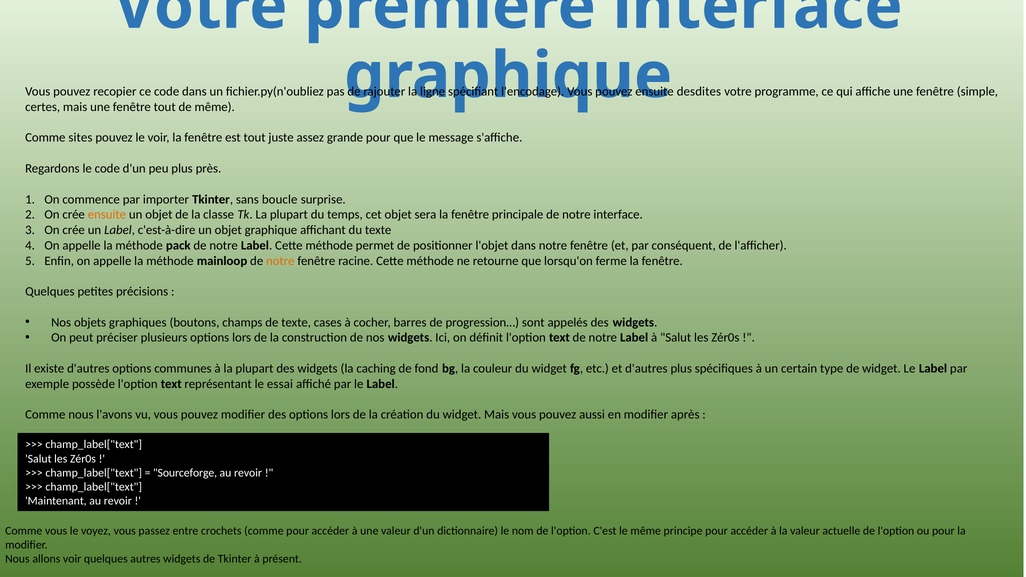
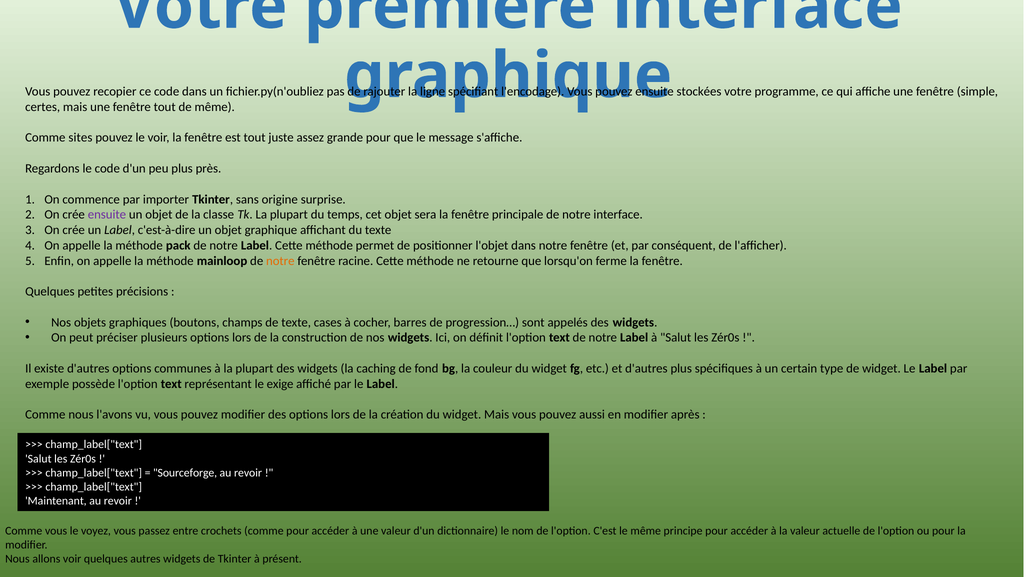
desdites: desdites -> stockées (699, 92)
boucle: boucle -> origine (280, 199)
ensuite colour: orange -> purple (107, 215)
essai: essai -> exige (280, 384)
